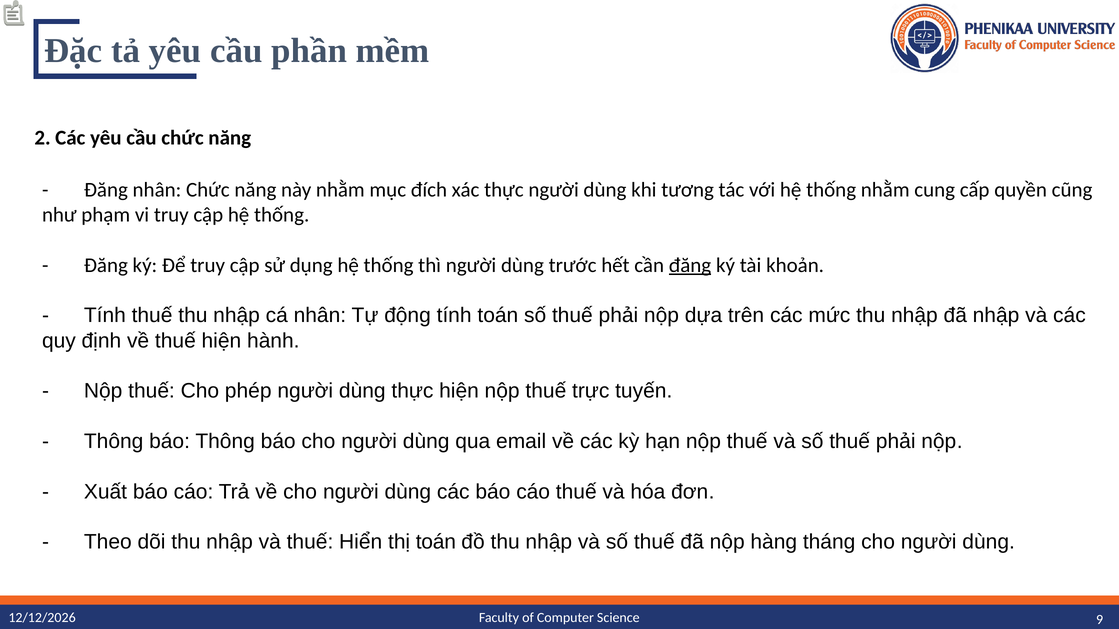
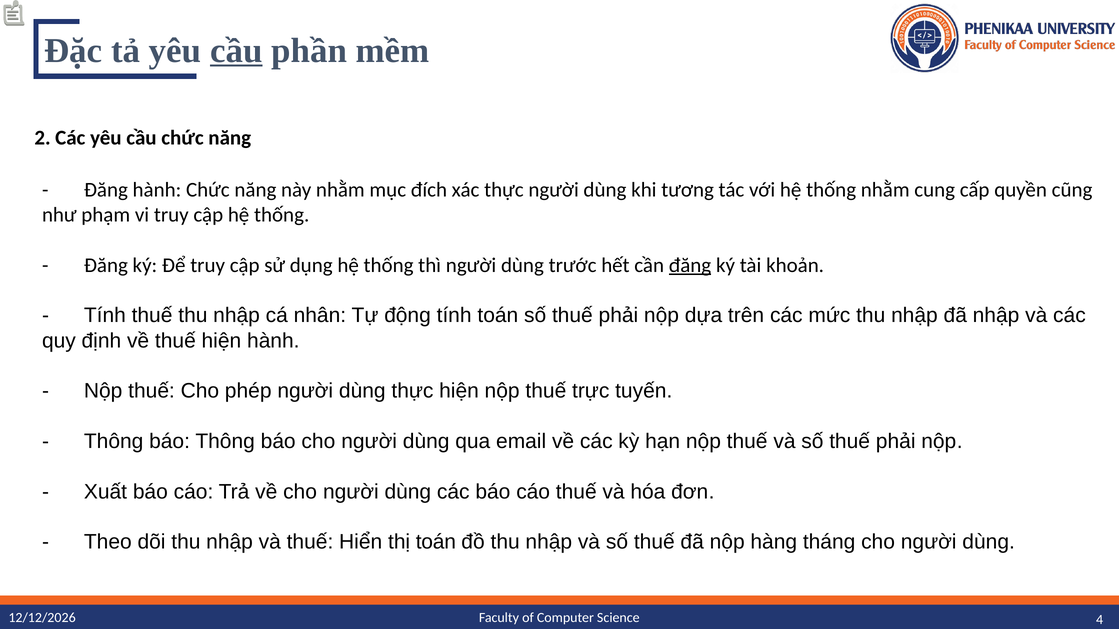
cầu underline: none -> present (236, 51)
Đăng nhân: nhân -> hành (157, 190)
9: 9 -> 4 (1100, 620)
